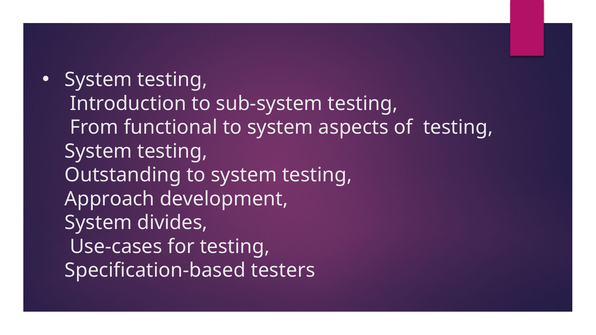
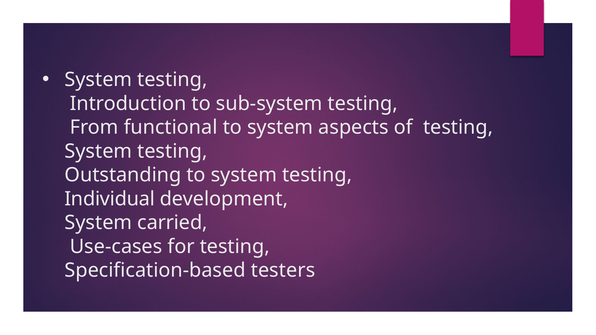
Approach: Approach -> Individual (110, 199)
divides: divides -> carried (172, 223)
